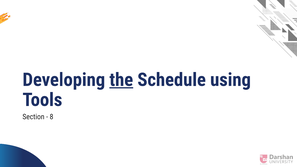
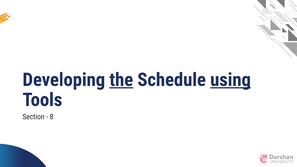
using underline: none -> present (231, 80)
